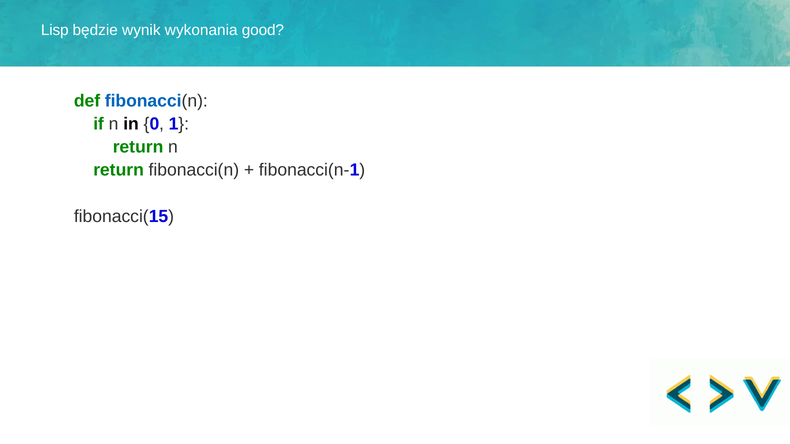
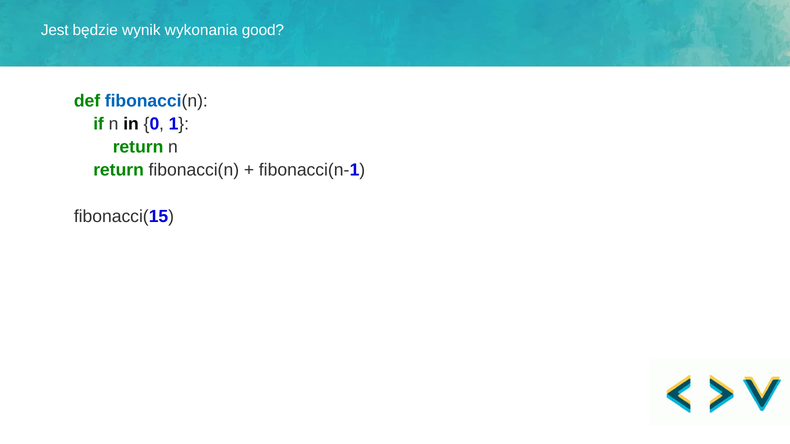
Lisp: Lisp -> Jest (55, 30)
